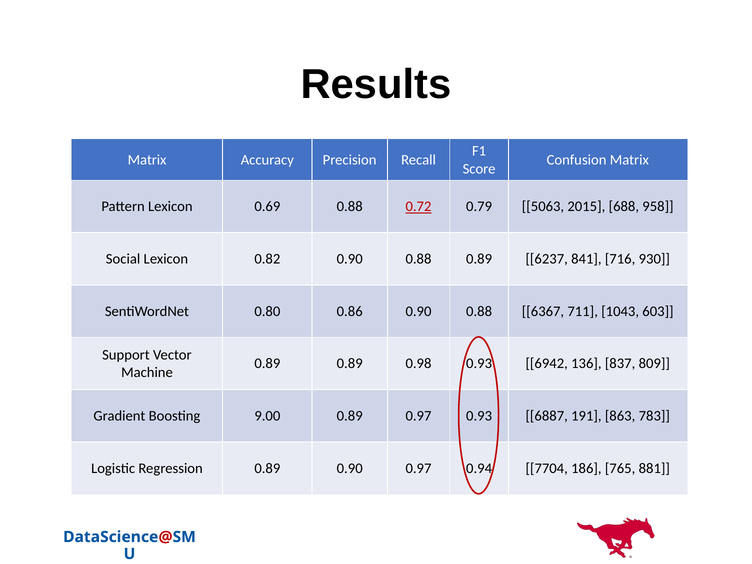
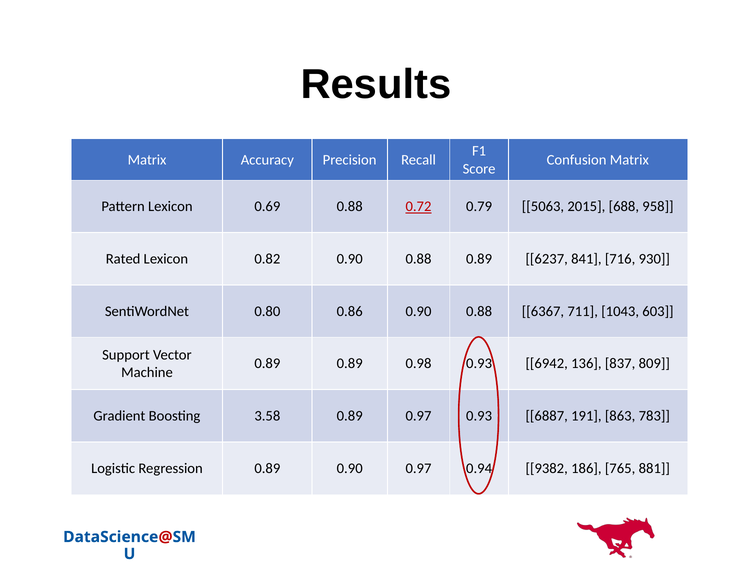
Social: Social -> Rated (123, 259)
9.00: 9.00 -> 3.58 (267, 416)
7704: 7704 -> 9382 (547, 468)
